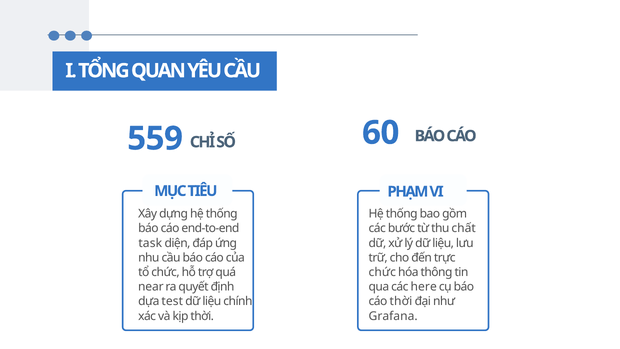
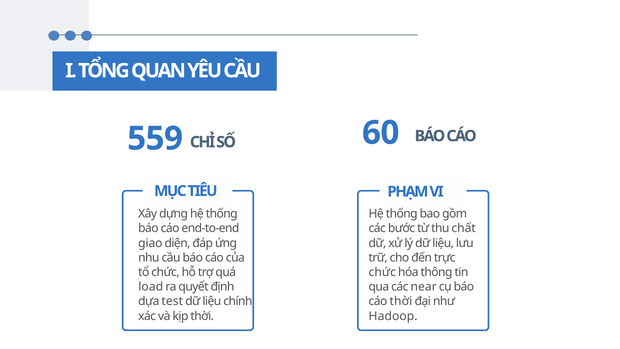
task: task -> giao (150, 243)
near: near -> load (151, 287)
here: here -> near (424, 287)
Grafana: Grafana -> Hadoop (393, 316)
